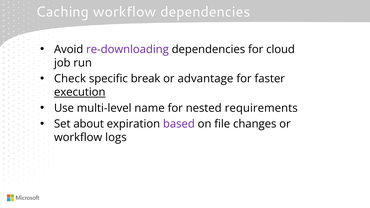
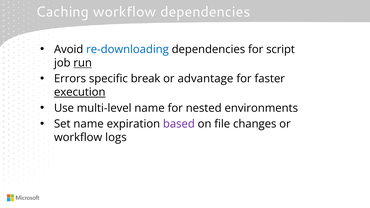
re-downloading colour: purple -> blue (127, 49)
cloud: cloud -> script (281, 49)
run underline: none -> present (83, 63)
Check: Check -> Errors (70, 79)
requirements: requirements -> environments (261, 108)
Set about: about -> name (89, 124)
